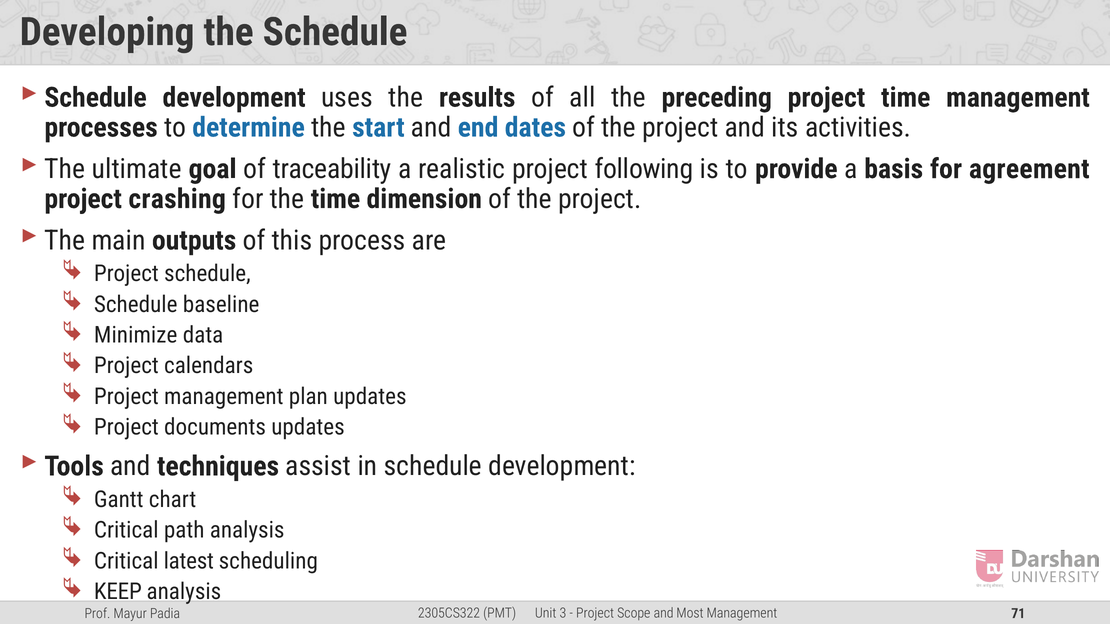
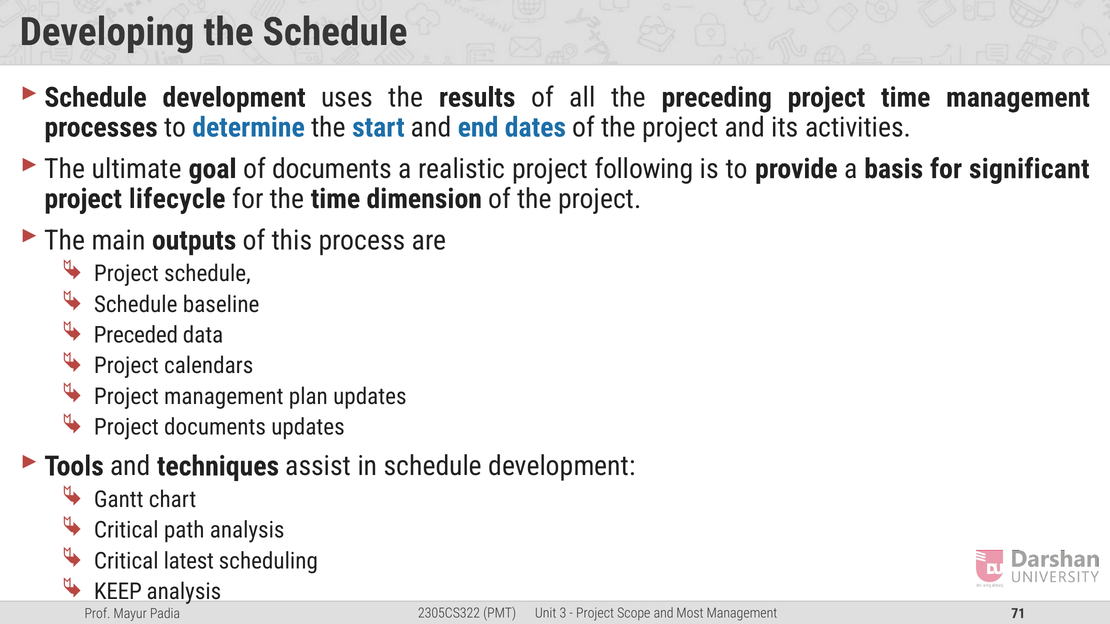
of traceability: traceability -> documents (332, 169)
agreement: agreement -> significant (1029, 169)
crashing: crashing -> lifecycle (177, 199)
Minimize: Minimize -> Preceded (136, 335)
